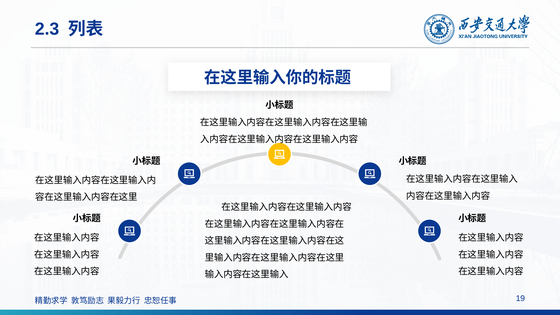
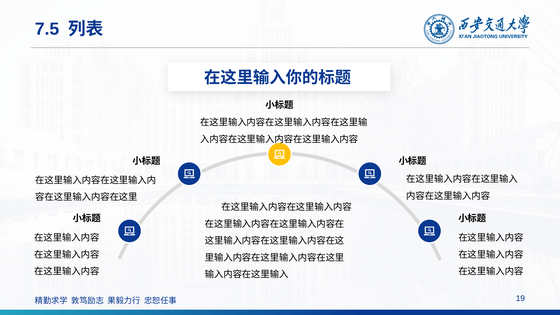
2.3: 2.3 -> 7.5 (47, 29)
